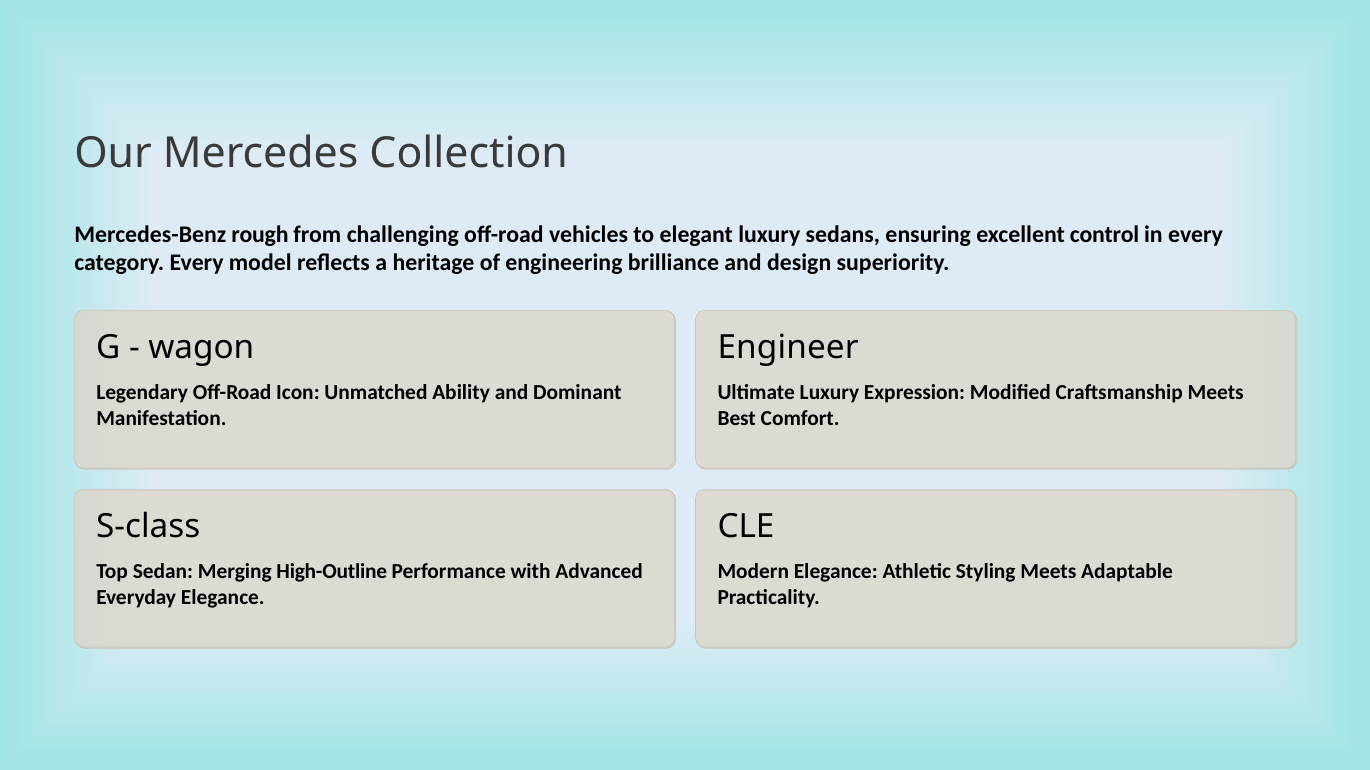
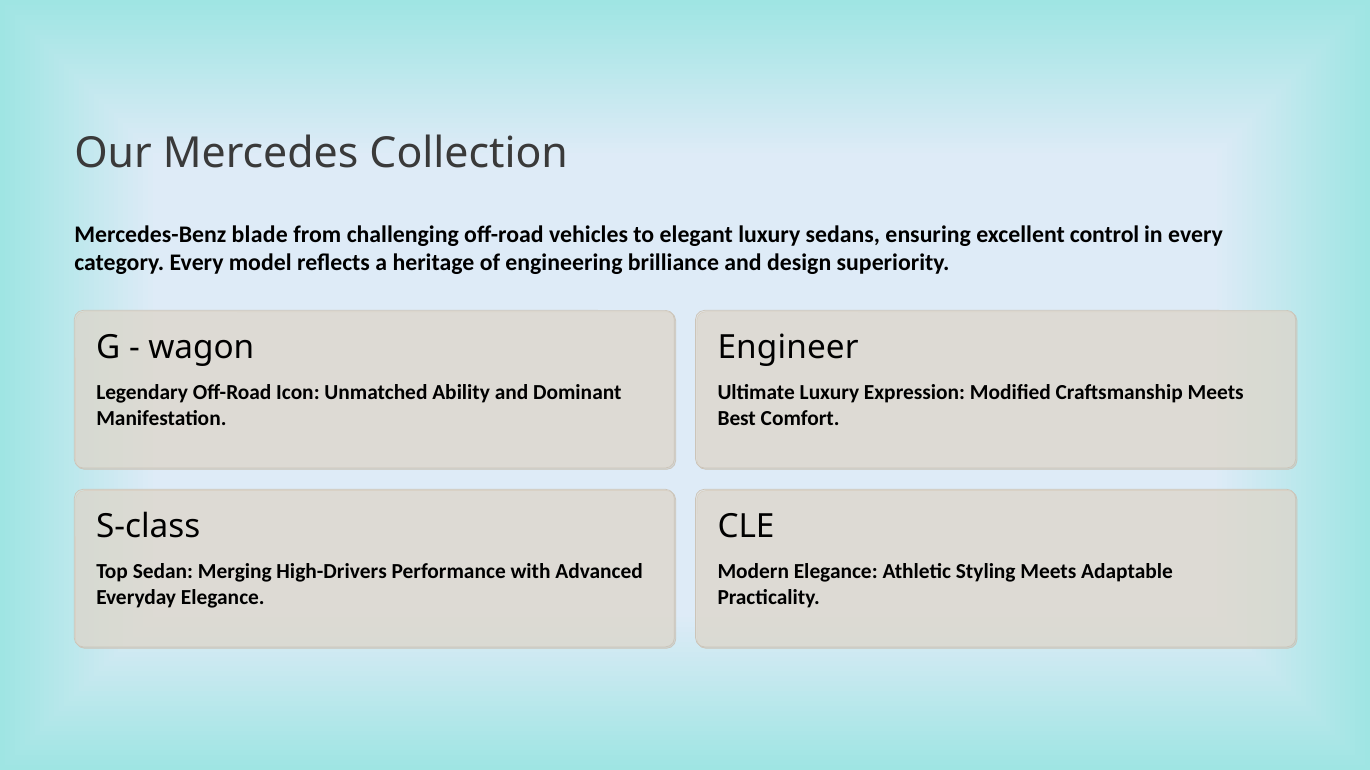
rough: rough -> blade (260, 235)
High-Outline: High-Outline -> High-Drivers (332, 572)
